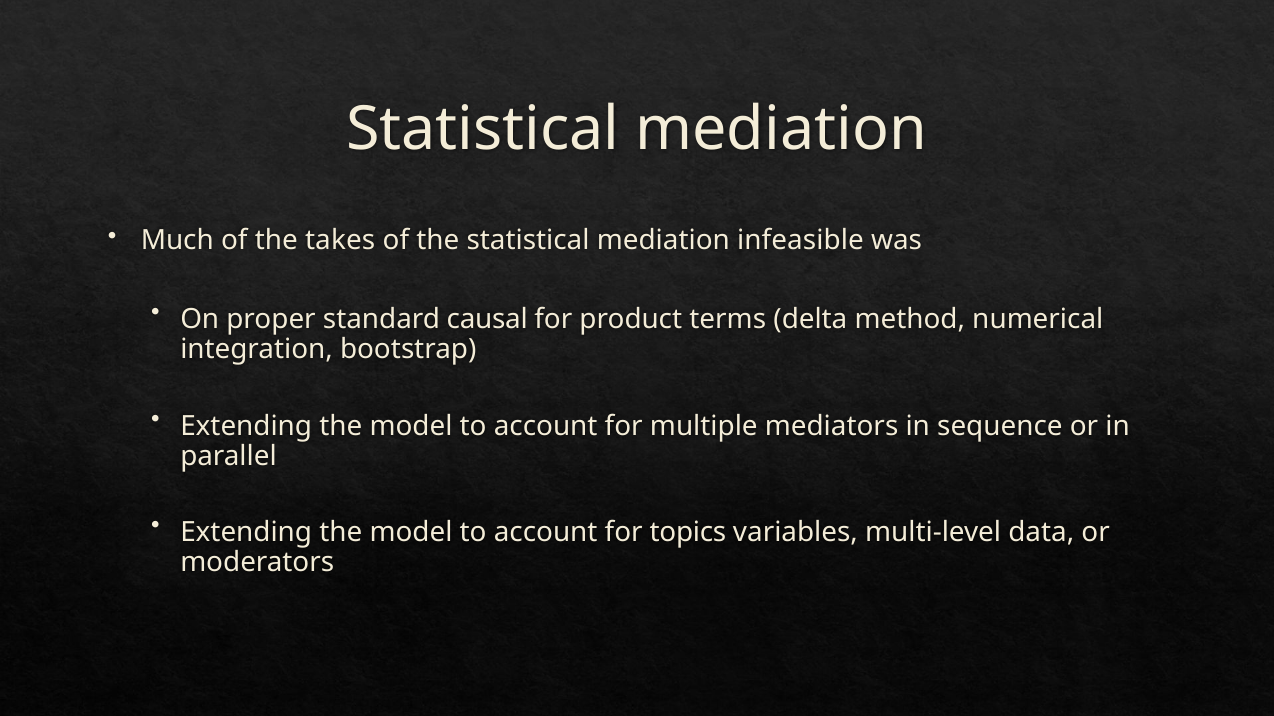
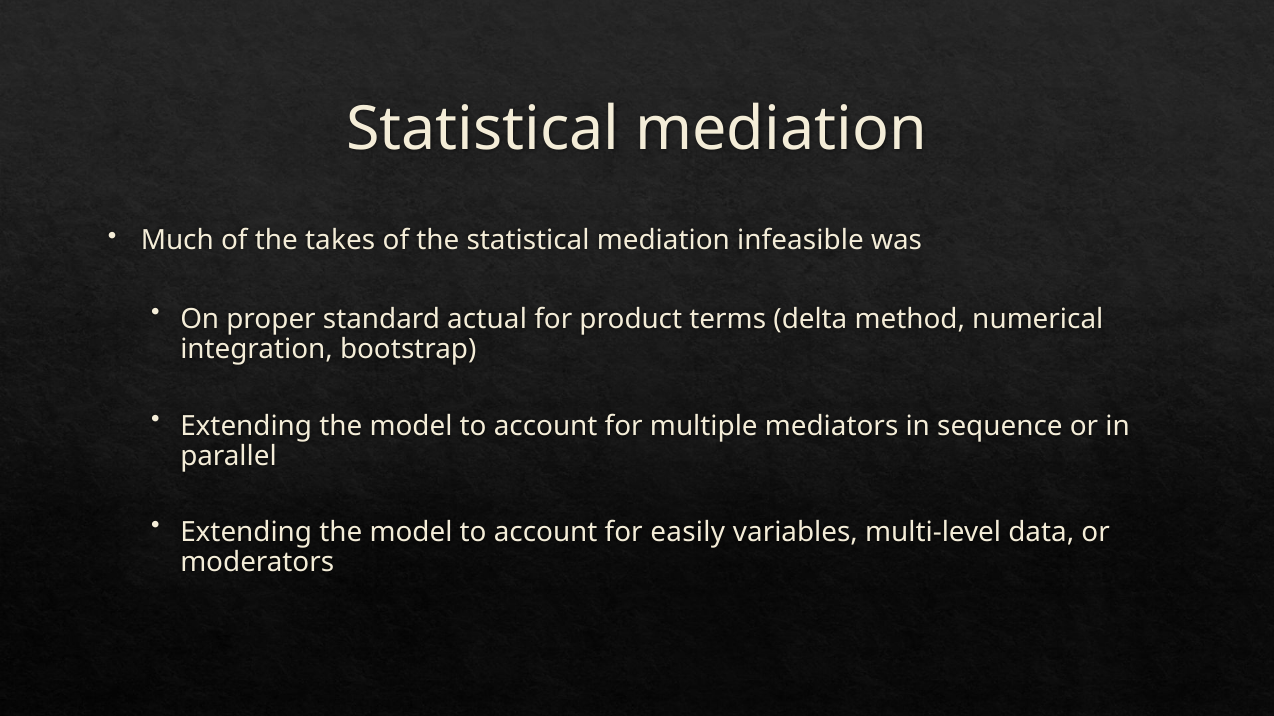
causal: causal -> actual (487, 320)
topics: topics -> easily (688, 533)
